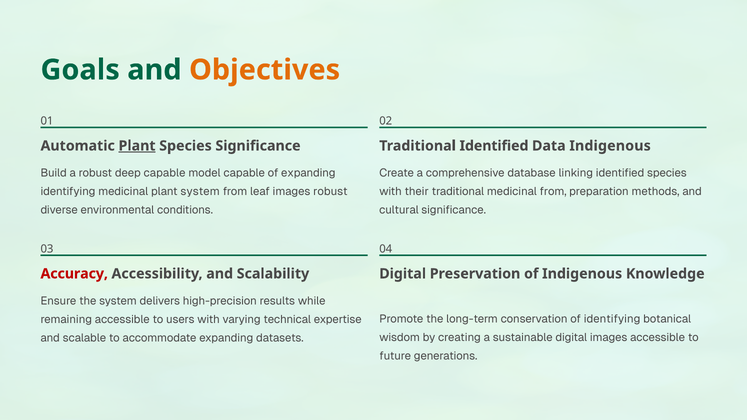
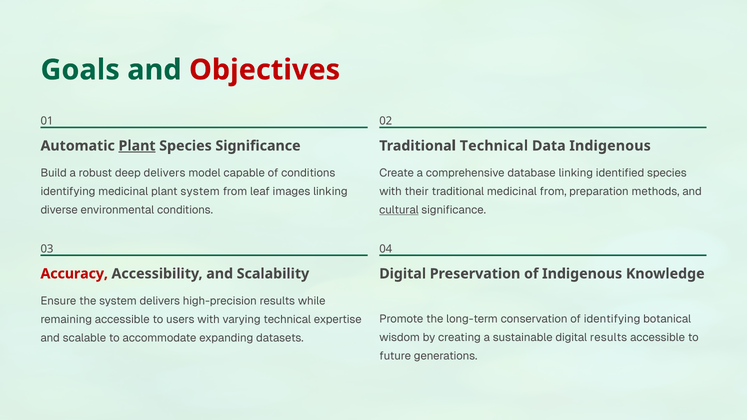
Objectives colour: orange -> red (265, 70)
Traditional Identified: Identified -> Technical (494, 146)
deep capable: capable -> delivers (165, 173)
of expanding: expanding -> conditions (308, 173)
images robust: robust -> linking (330, 192)
cultural underline: none -> present (399, 210)
digital images: images -> results (609, 338)
